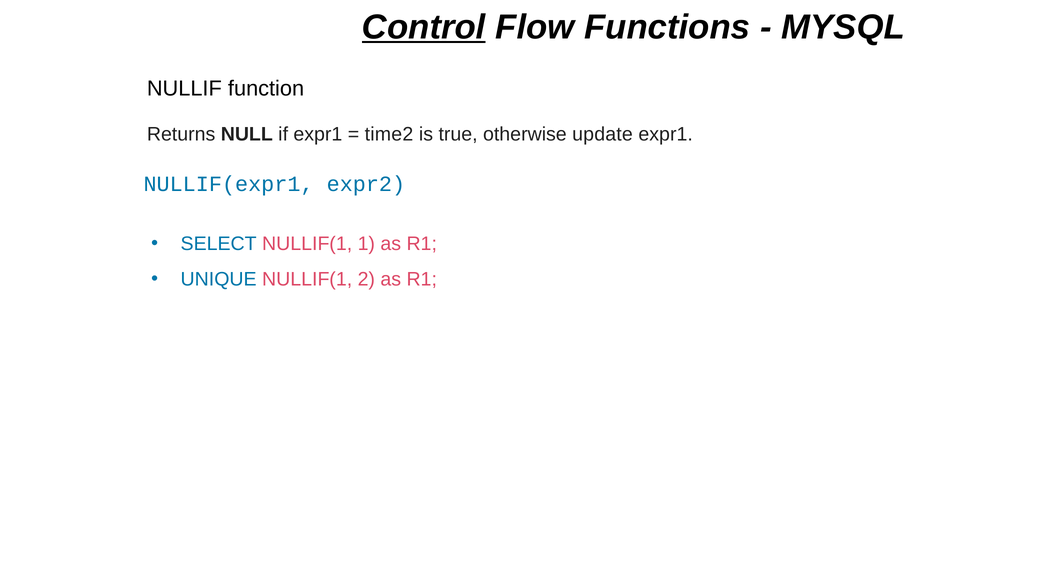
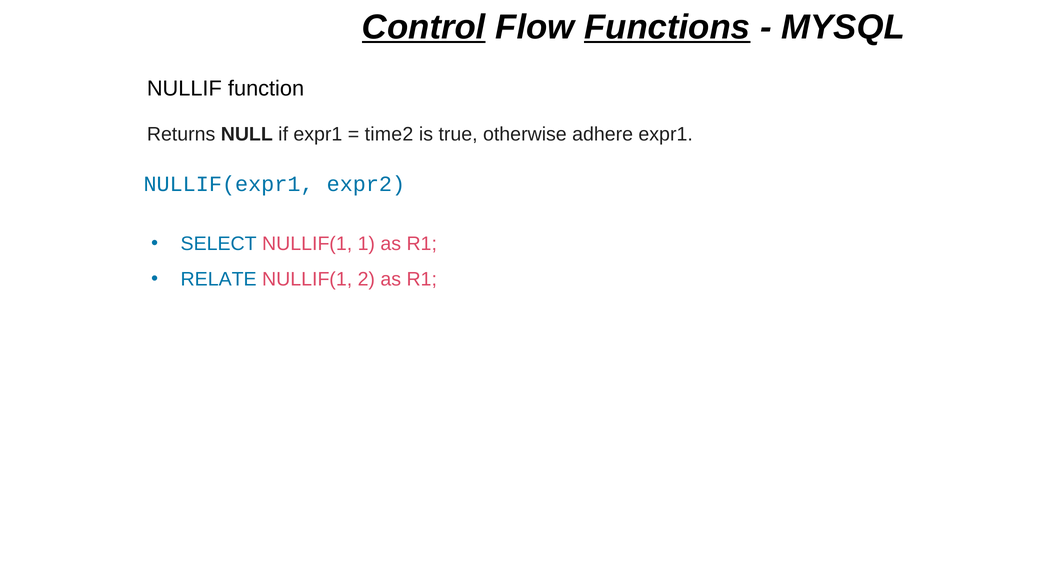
Functions underline: none -> present (667, 27)
update: update -> adhere (603, 134)
UNIQUE: UNIQUE -> RELATE (219, 279)
